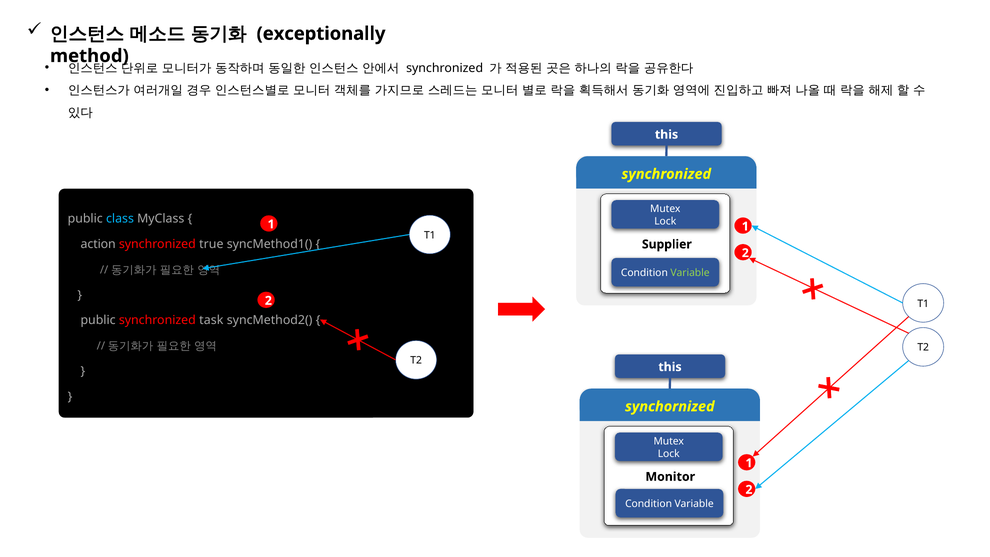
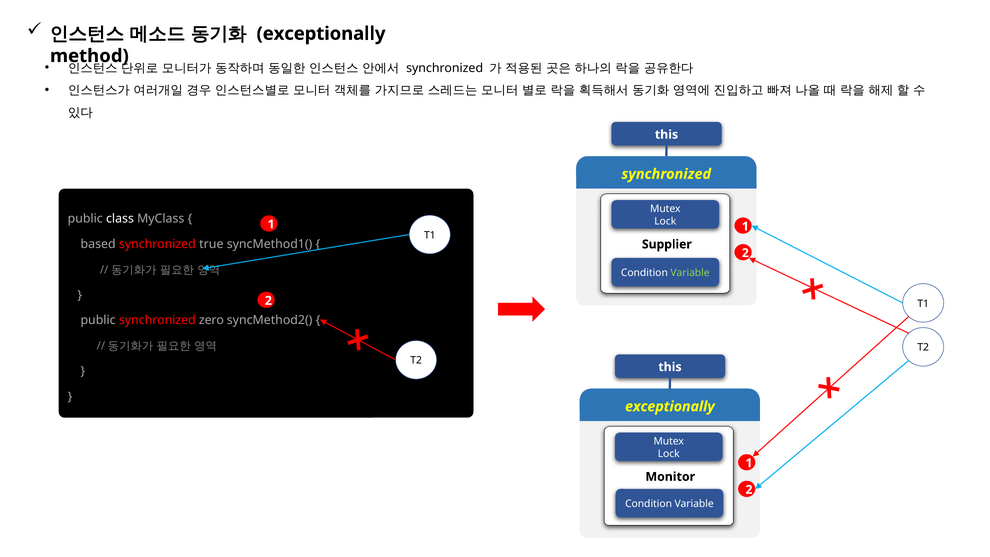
class colour: light blue -> white (120, 219)
action: action -> based (98, 244)
task: task -> zero (211, 320)
synchornized: synchornized -> exceptionally (670, 406)
